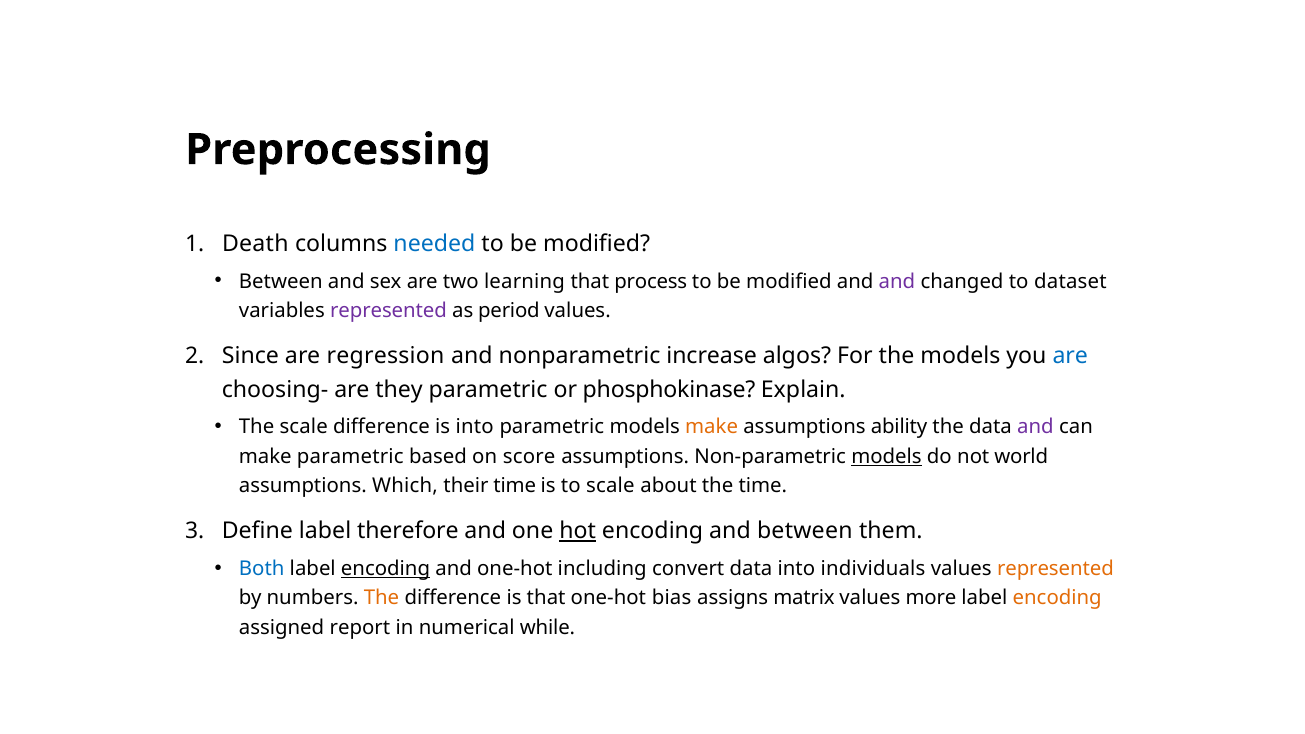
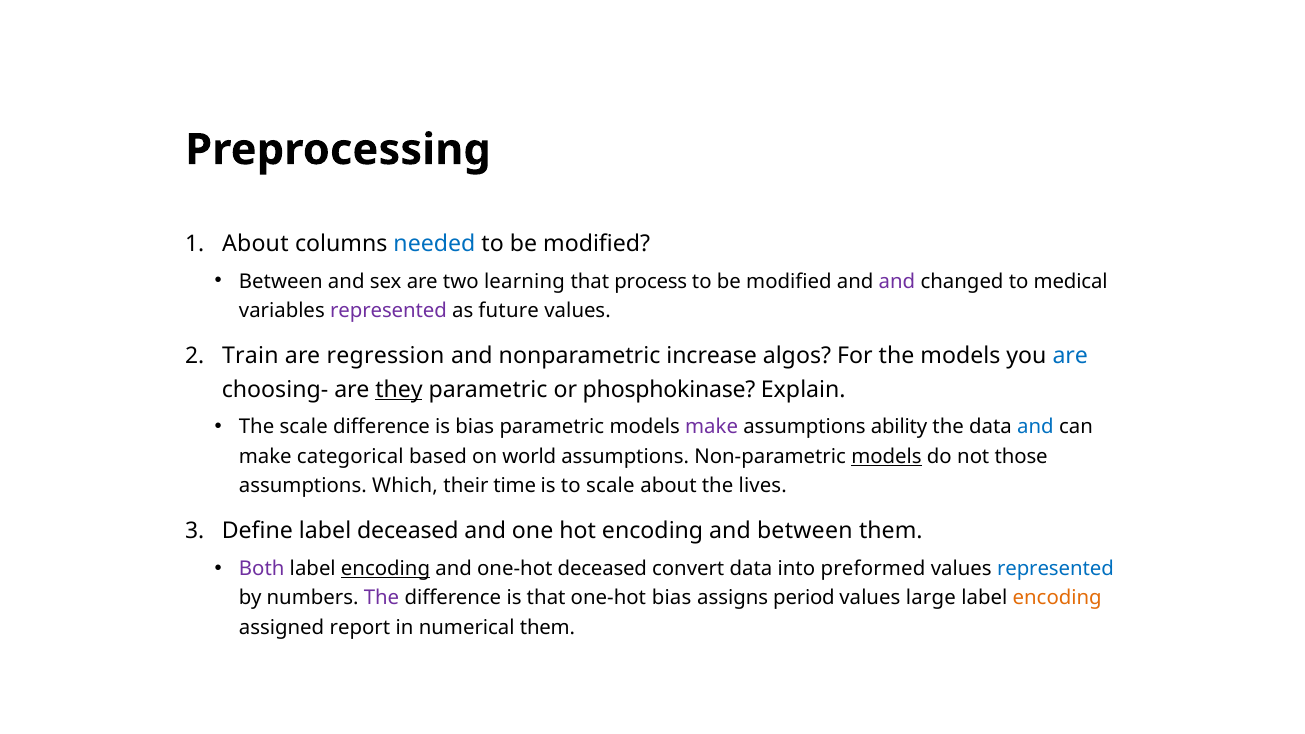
Death: Death -> About (255, 244)
dataset: dataset -> medical (1071, 281)
period: period -> future (509, 311)
Since: Since -> Train (250, 356)
they underline: none -> present (399, 389)
is into: into -> bias (475, 427)
make colour: orange -> purple (712, 427)
and colour: purple -> blue (1035, 427)
make parametric: parametric -> categorical (350, 456)
score: score -> world (529, 456)
world: world -> those (1021, 456)
the time: time -> lives (763, 486)
label therefore: therefore -> deceased (408, 531)
hot underline: present -> none (578, 531)
Both colour: blue -> purple (262, 569)
one-hot including: including -> deceased (602, 569)
individuals: individuals -> preformed (873, 569)
represented colour: orange -> blue (1055, 569)
The colour: orange -> purple (382, 598)
matrix: matrix -> period (804, 598)
more: more -> large (931, 598)
numerical while: while -> them (547, 628)
